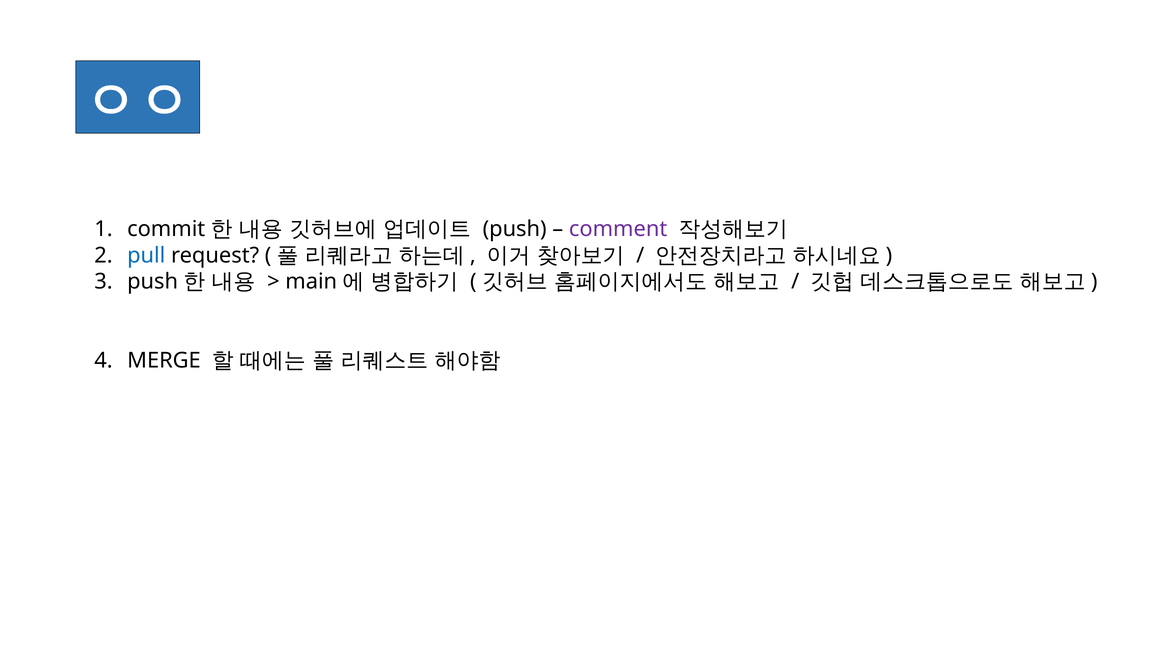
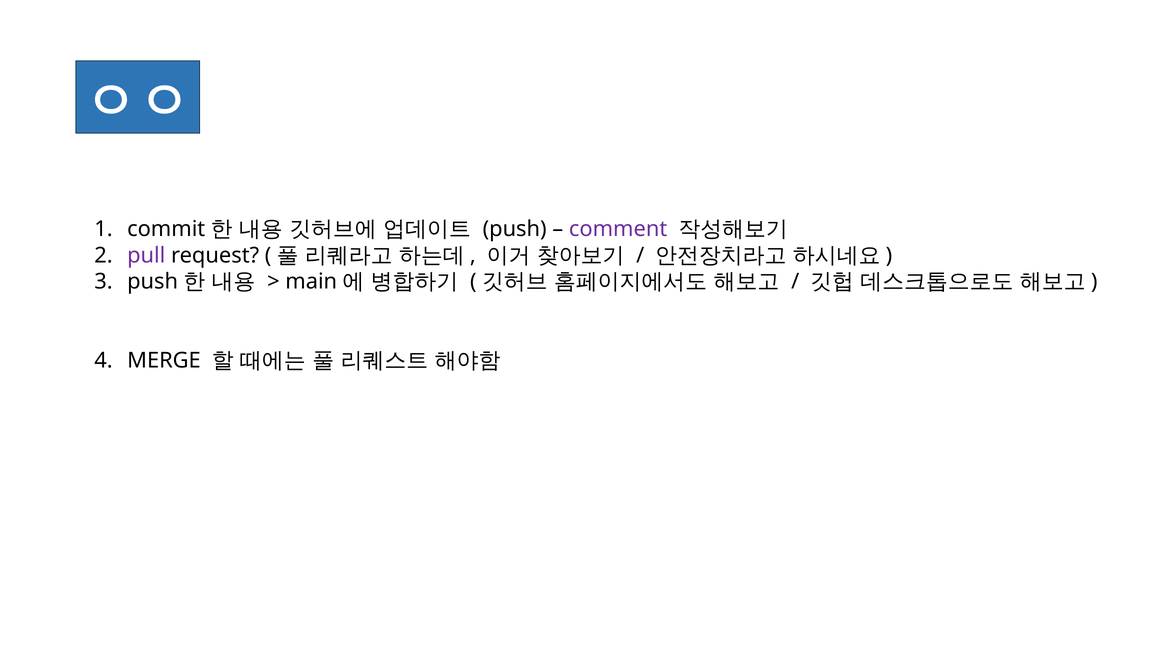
pull colour: blue -> purple (146, 256)
